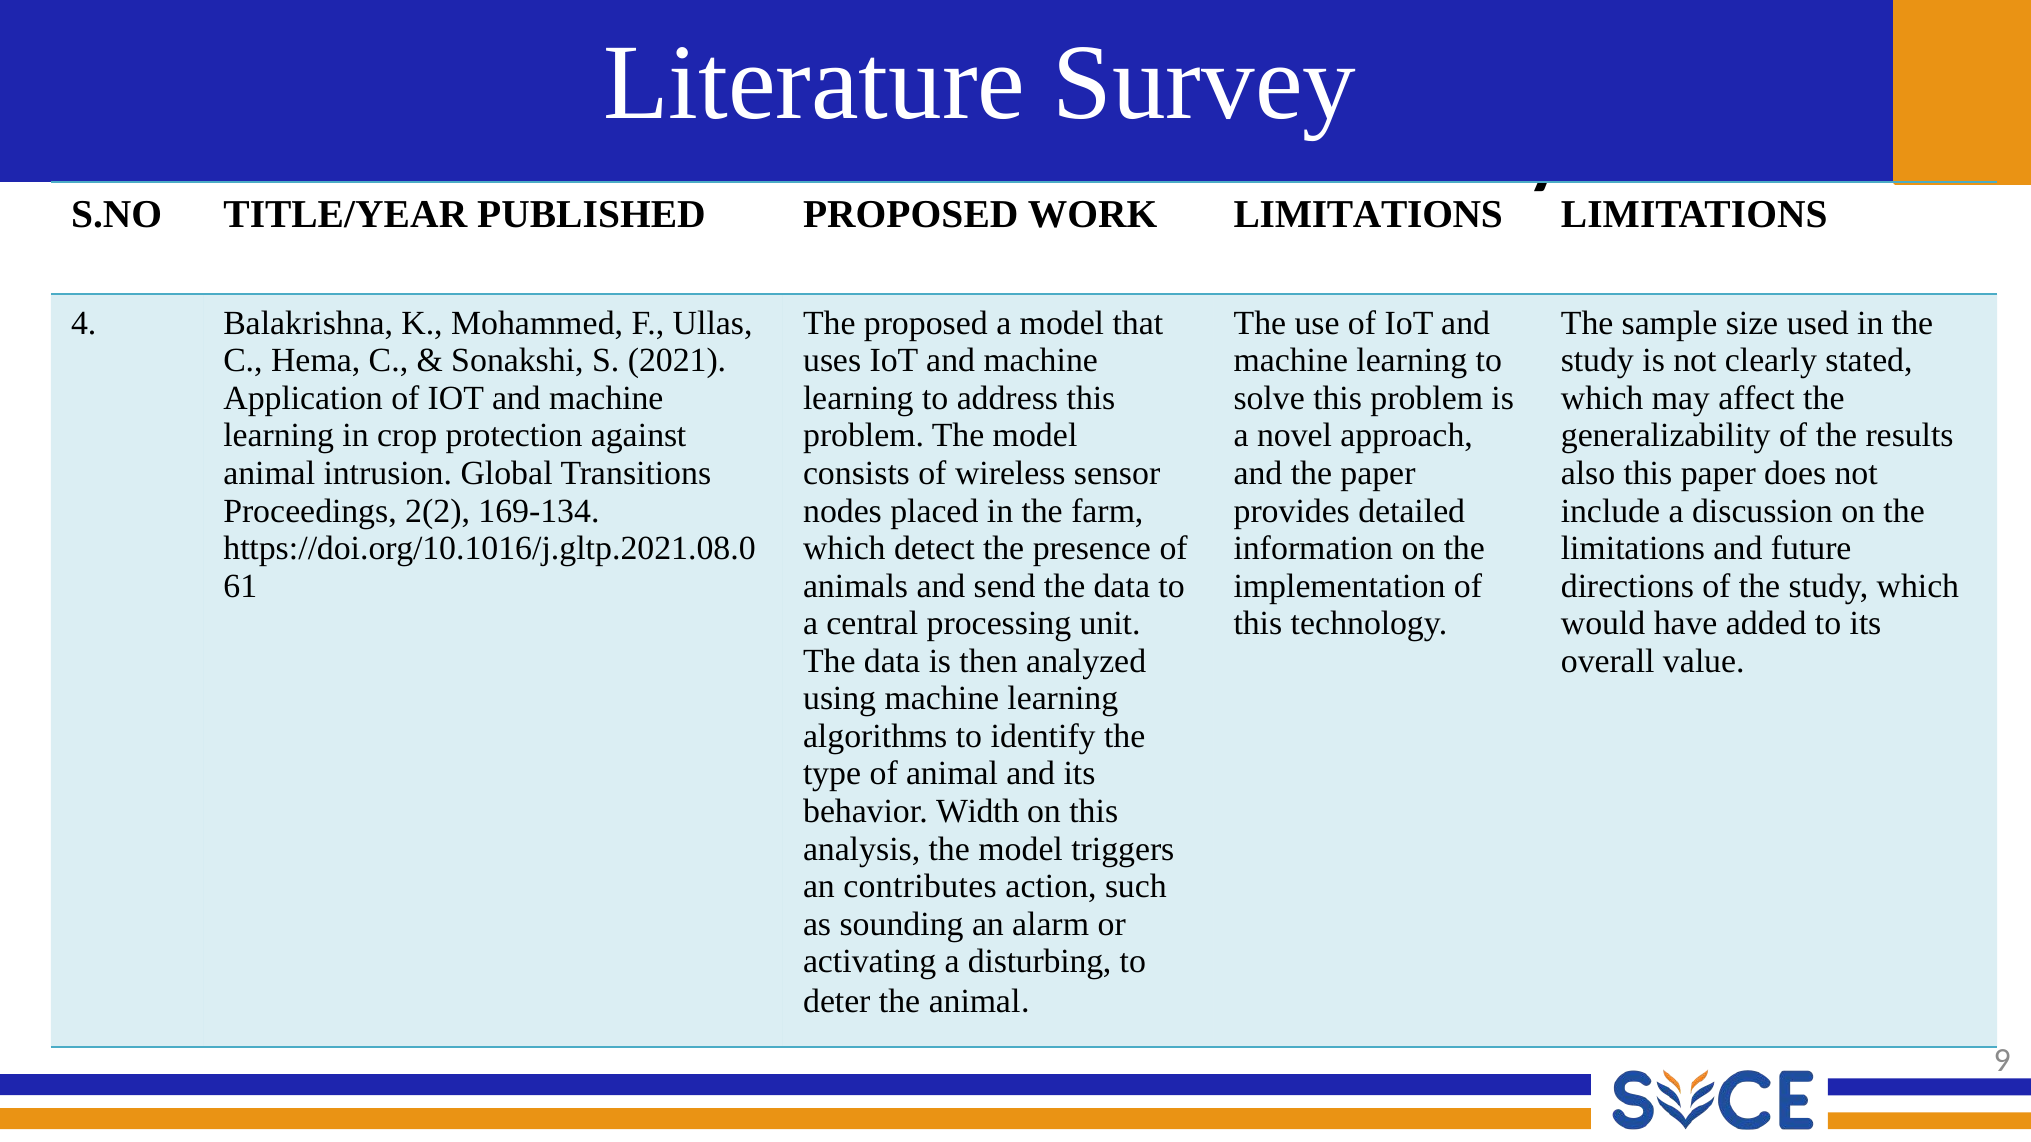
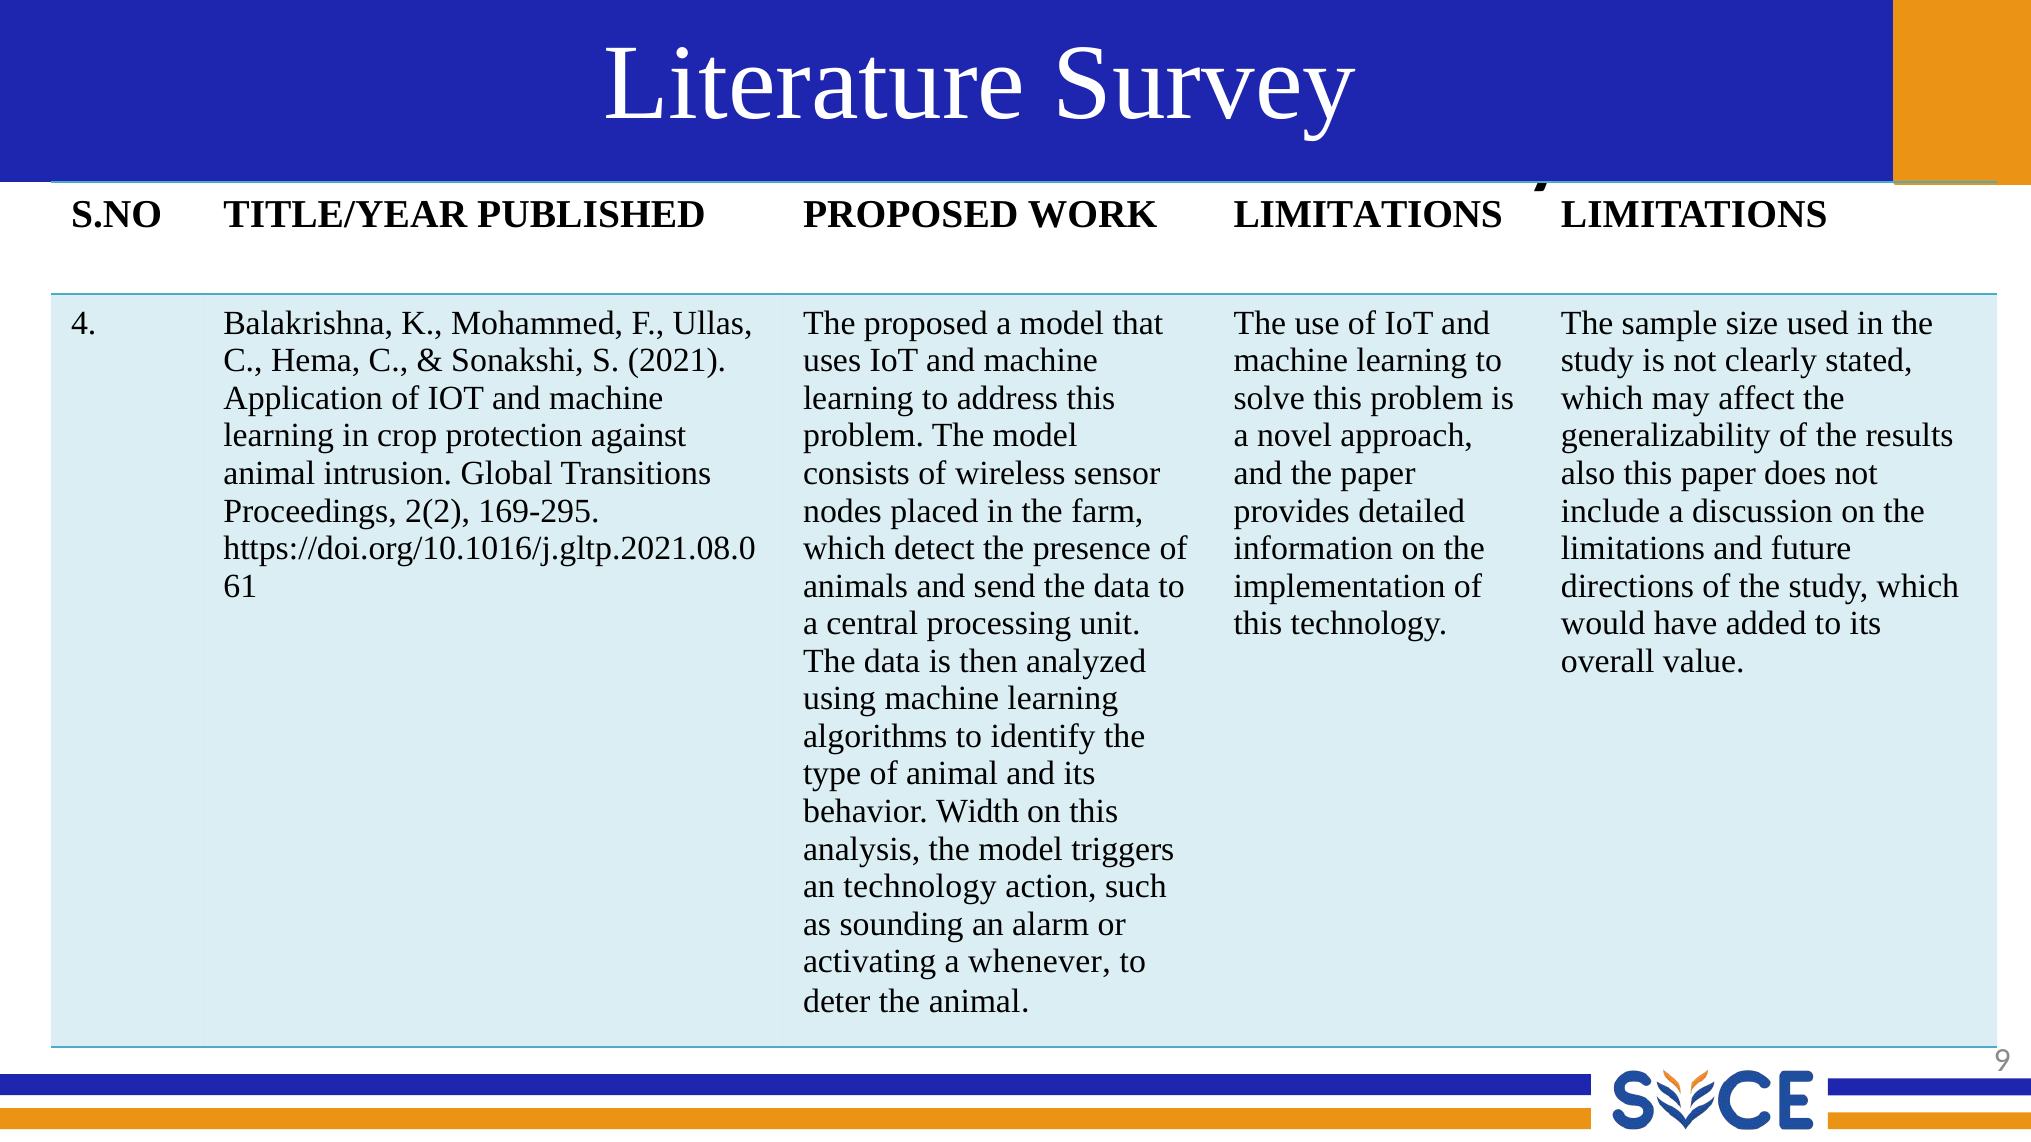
169-134: 169-134 -> 169-295 (539, 511)
an contributes: contributes -> technology (920, 887)
disturbing: disturbing -> whenever (1039, 962)
